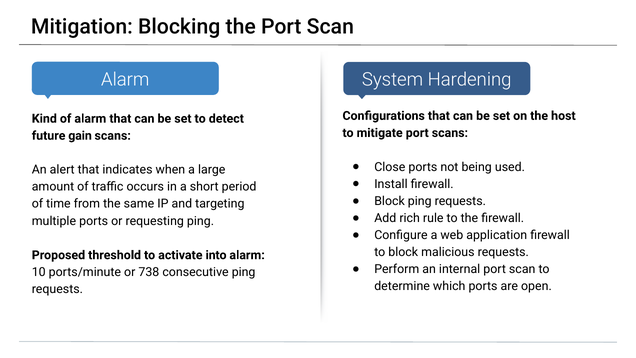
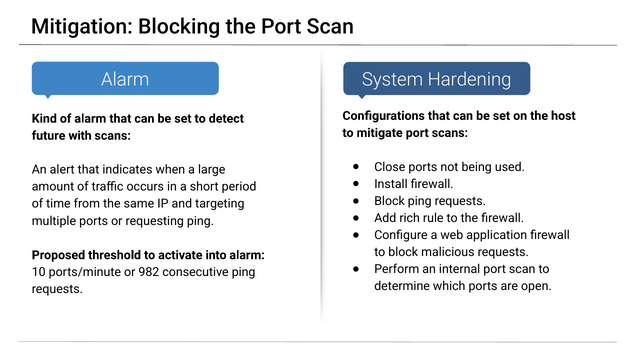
gain: gain -> with (80, 136)
738: 738 -> 982 (149, 272)
